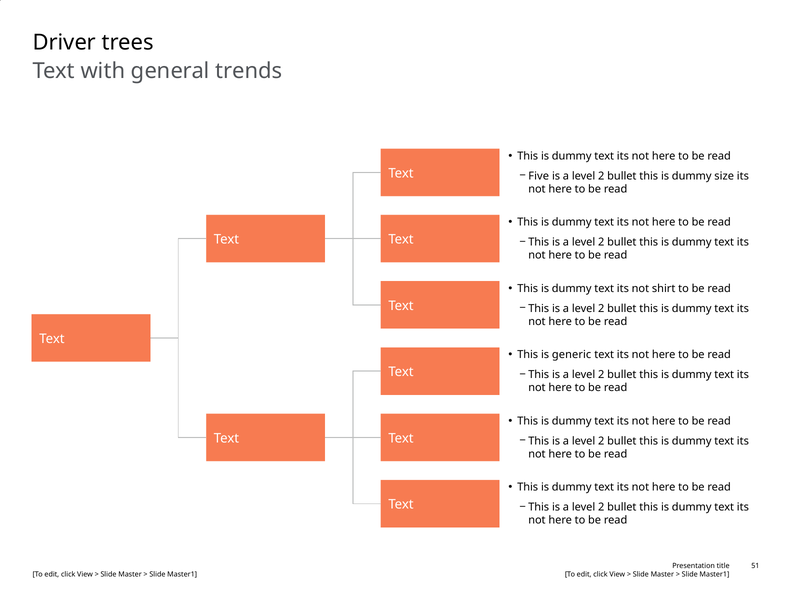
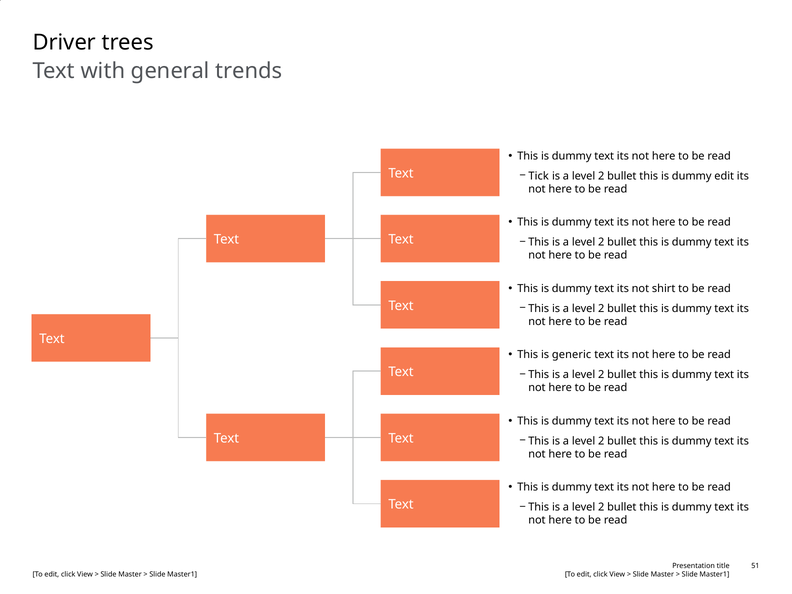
Five: Five -> Tick (539, 176)
dummy size: size -> edit (724, 176)
